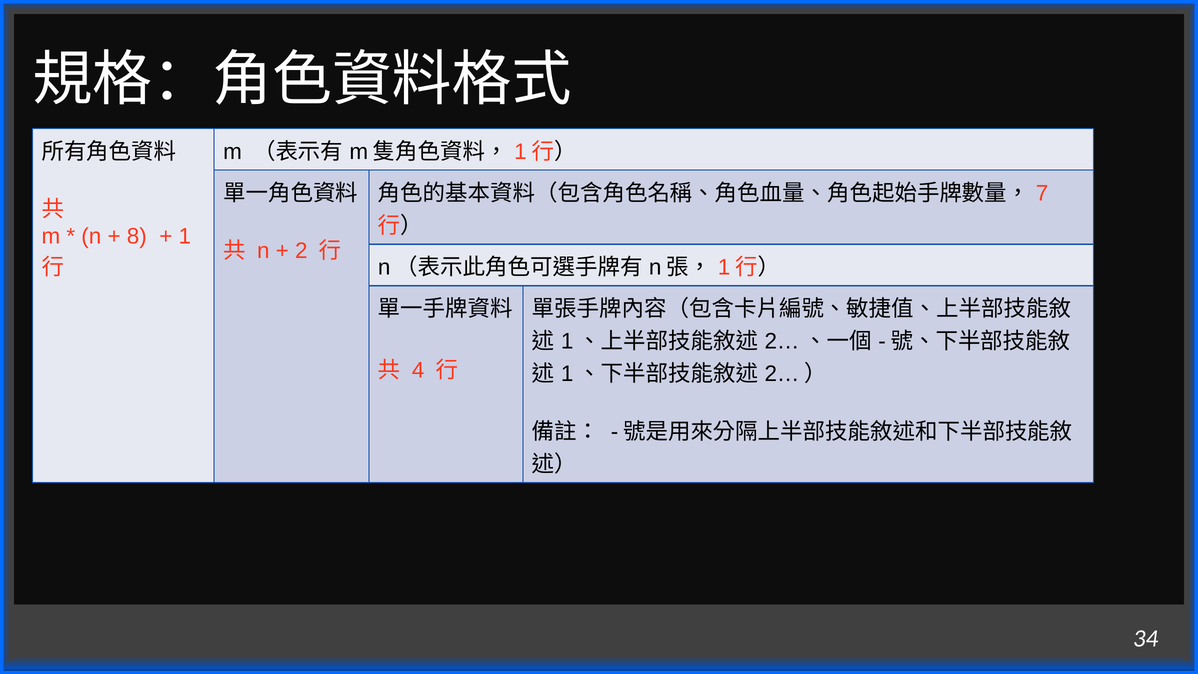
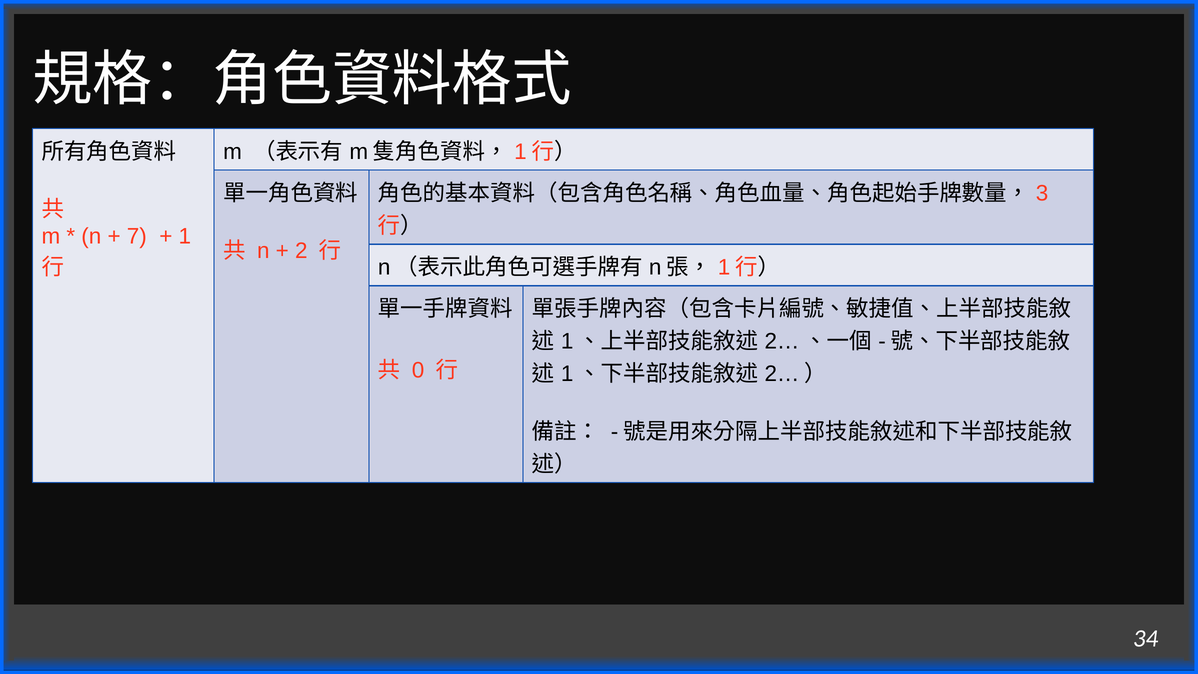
7: 7 -> 3 (1042, 193)
8: 8 -> 7 (137, 236)
4: 4 -> 0 (418, 370)
